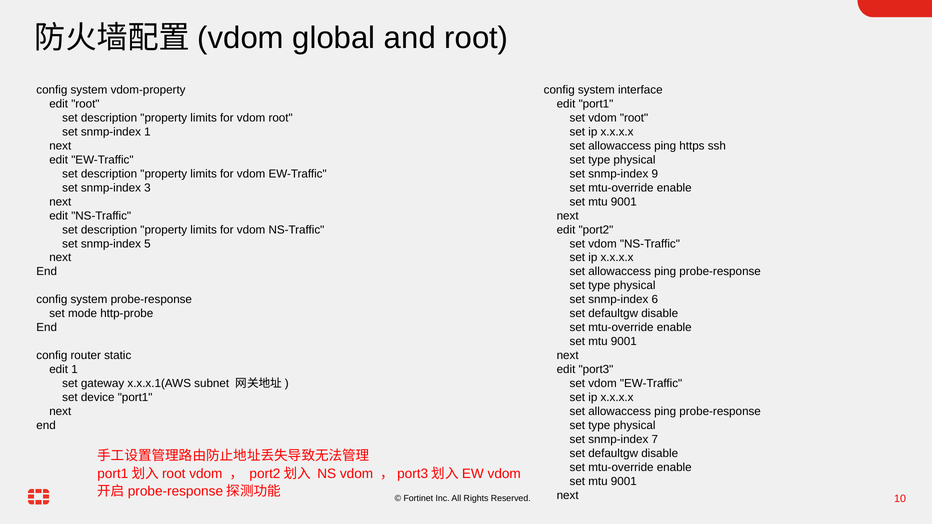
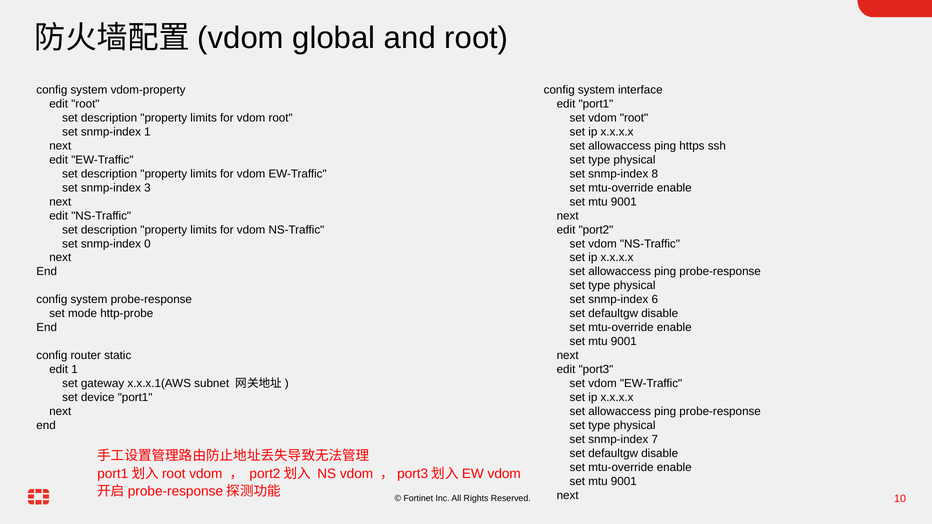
9: 9 -> 8 (655, 174)
5: 5 -> 0 (147, 244)
